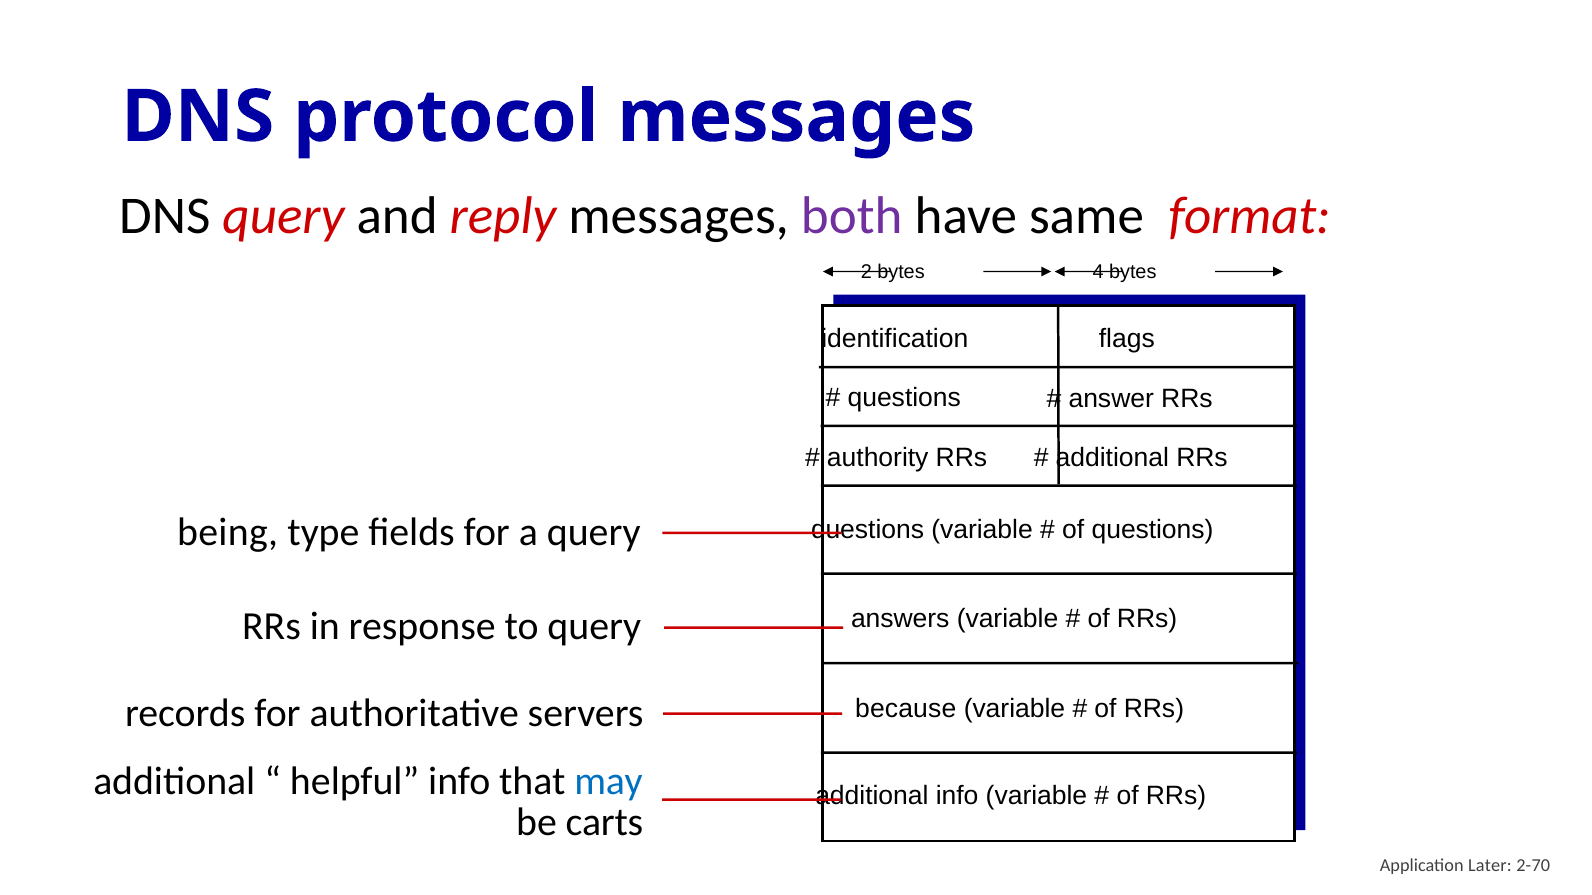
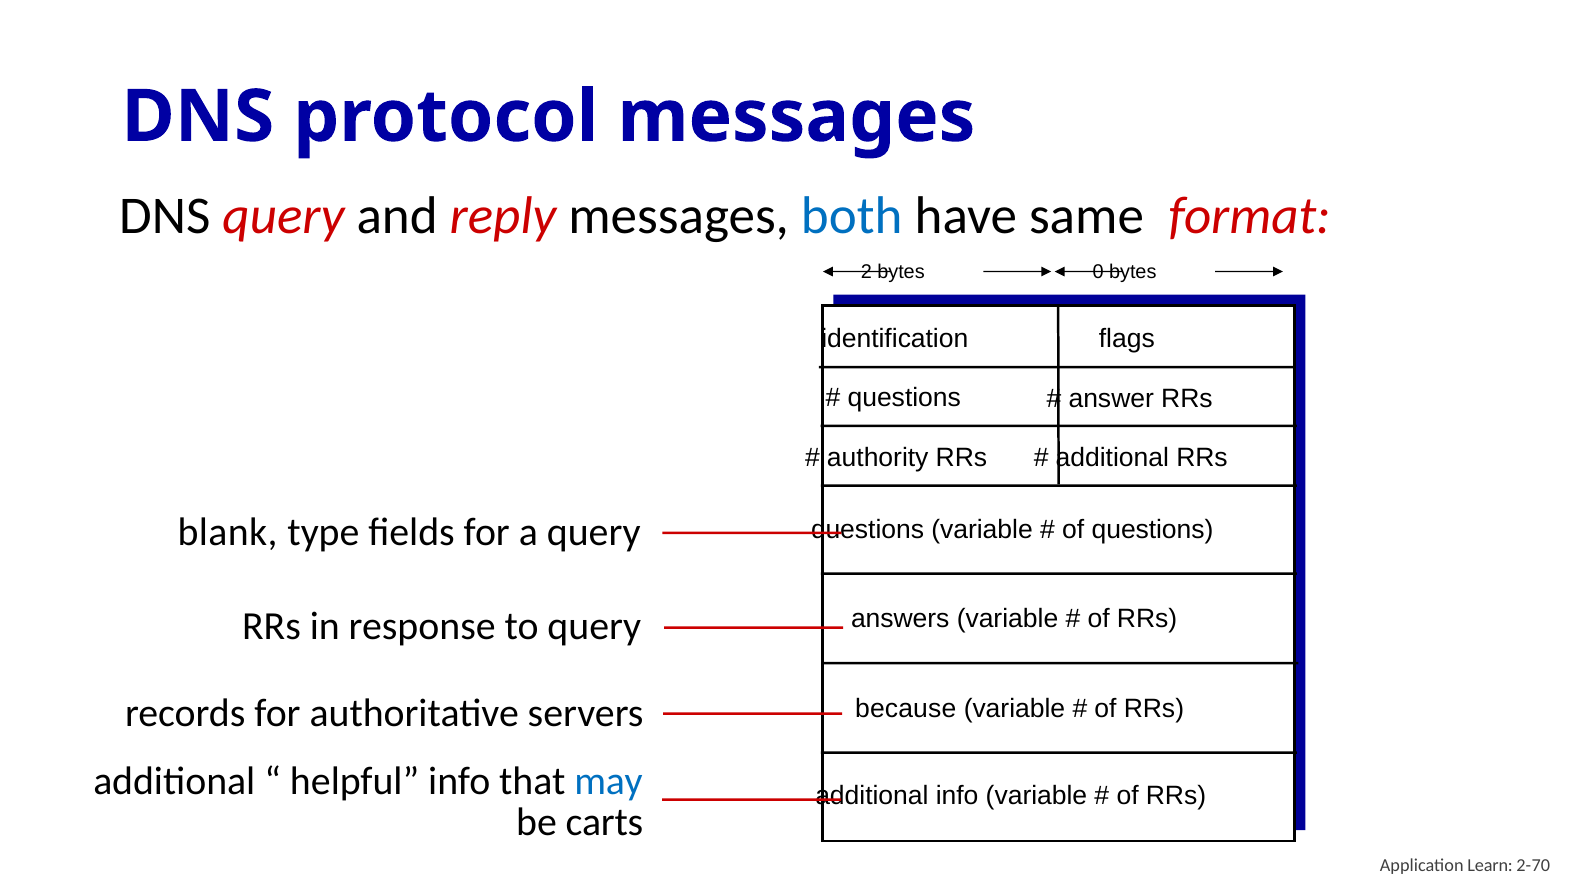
both colour: purple -> blue (852, 216)
4: 4 -> 0 (1098, 272)
being: being -> blank (228, 533)
Later: Later -> Learn (1490, 866)
